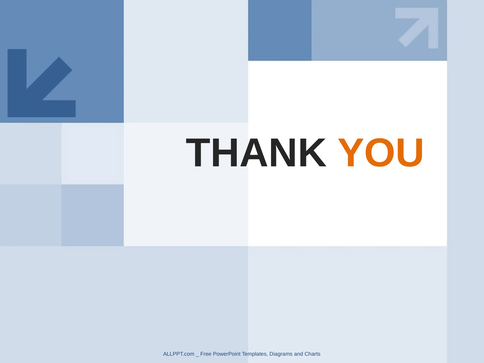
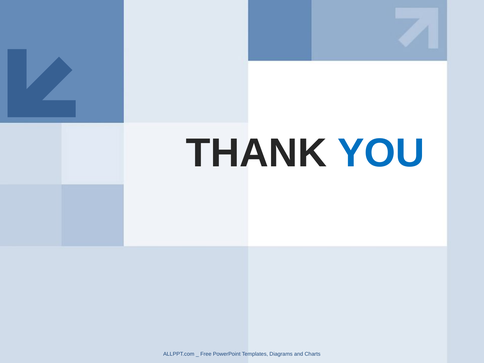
YOU colour: orange -> blue (381, 153)
